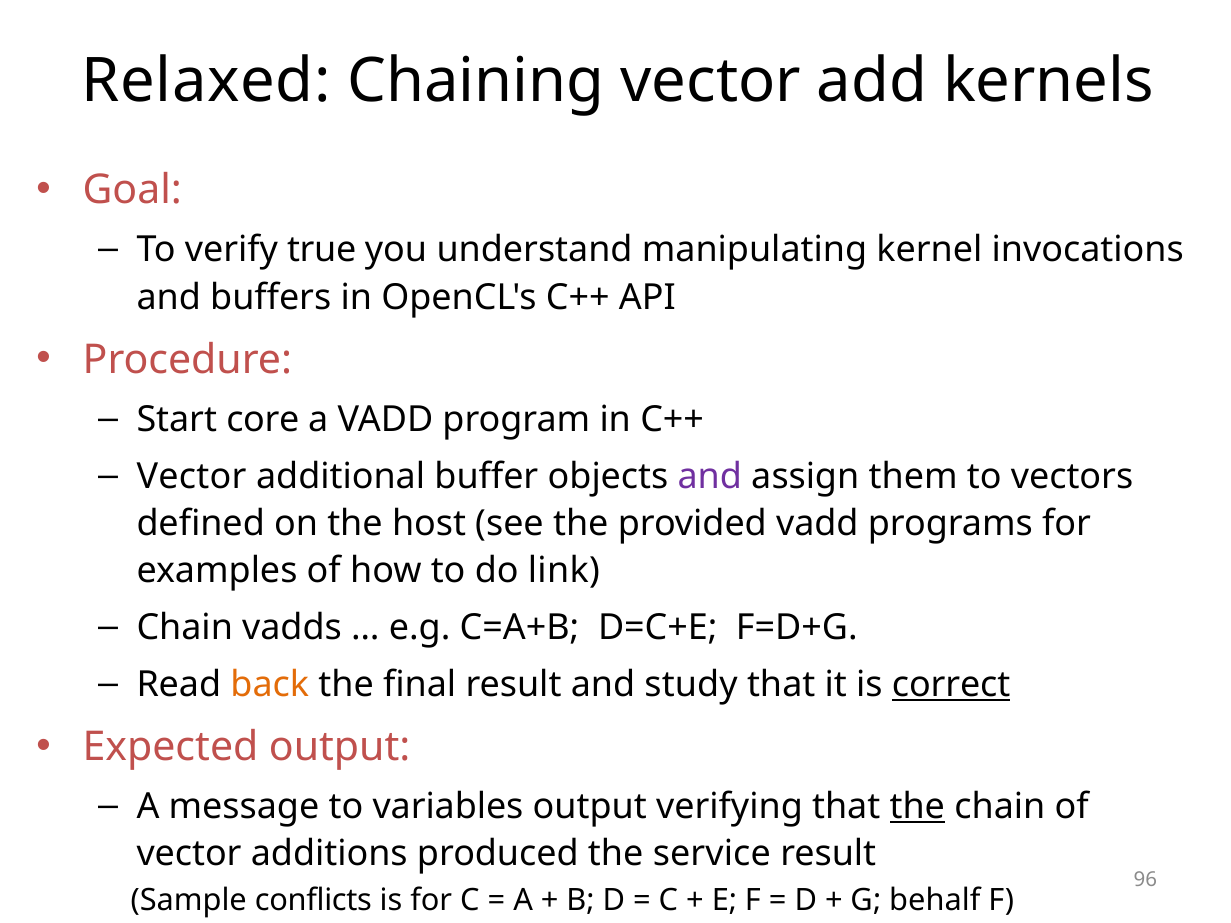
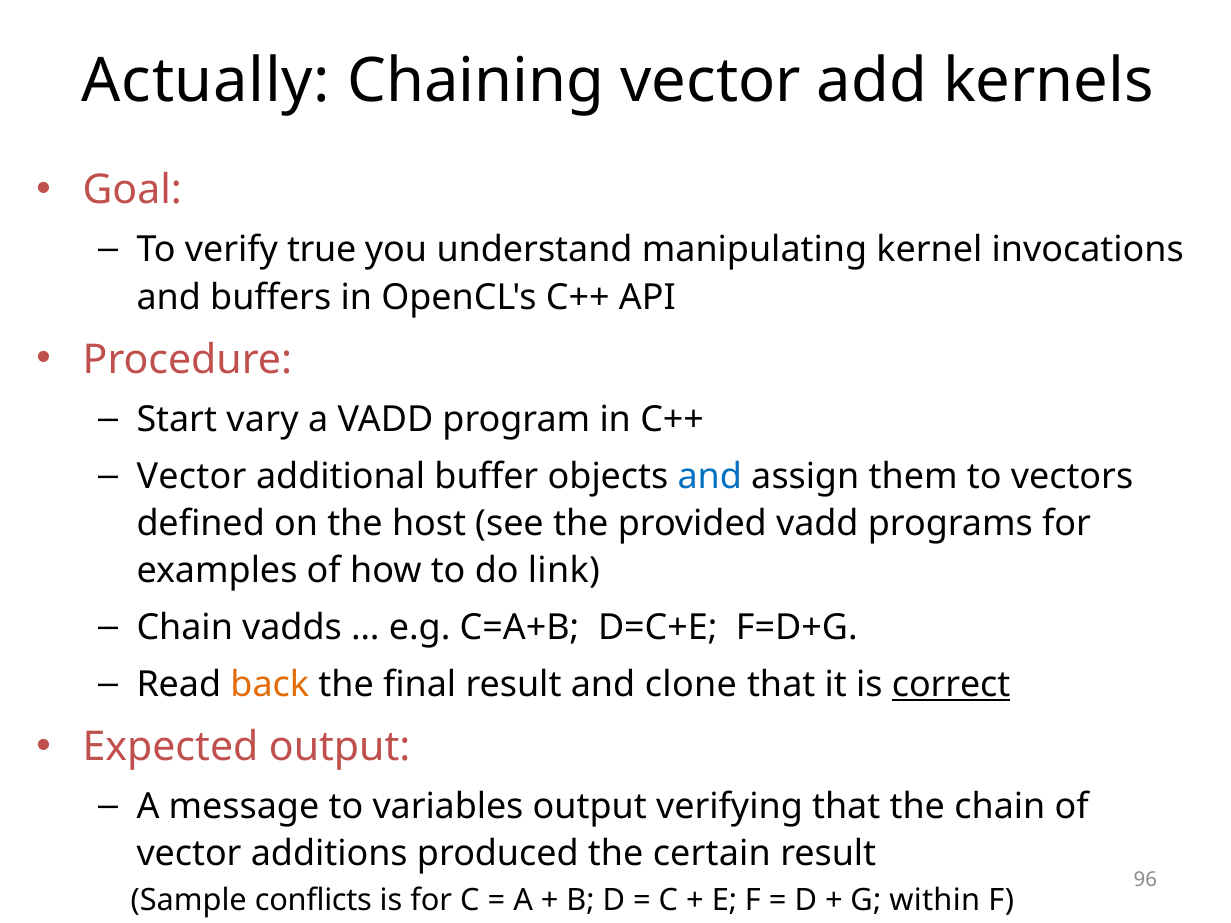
Relaxed: Relaxed -> Actually (206, 81)
core: core -> vary (263, 419)
and colour: purple -> blue (710, 476)
study: study -> clone (691, 685)
the underline: present -> none (917, 807)
service: service -> certain (712, 854)
behalf: behalf -> within (935, 900)
